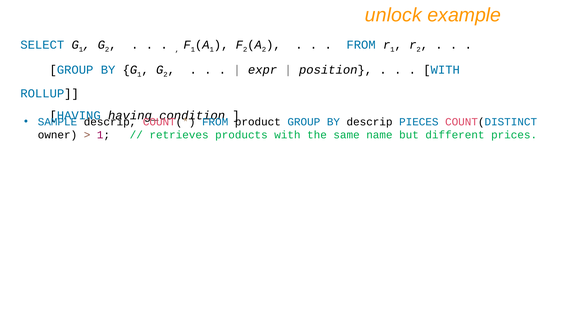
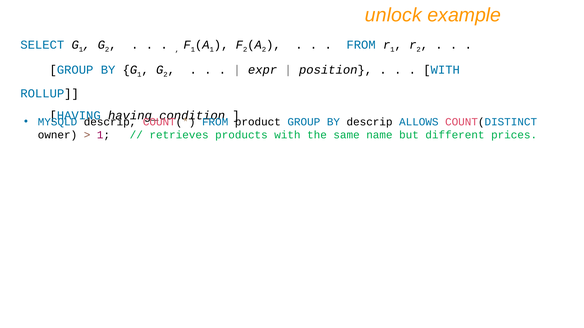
SAMPLE: SAMPLE -> MYSQLD (57, 122)
PIECES: PIECES -> ALLOWS (419, 122)
